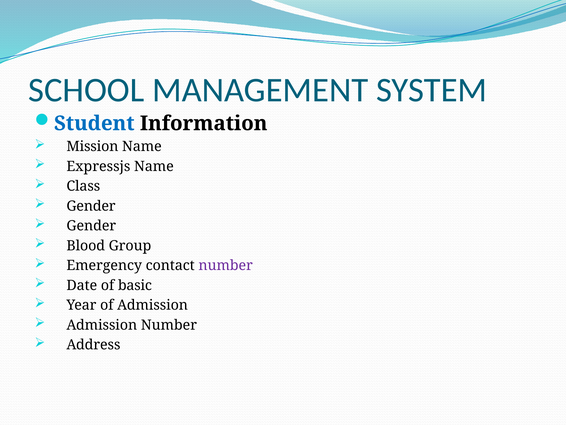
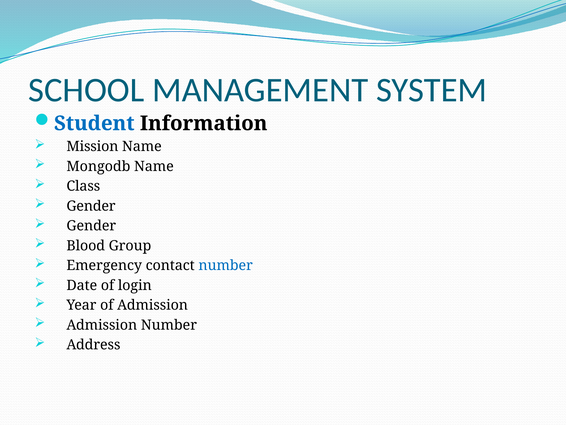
Expressjs: Expressjs -> Mongodb (98, 166)
number colour: purple -> blue (226, 265)
basic: basic -> login (135, 285)
